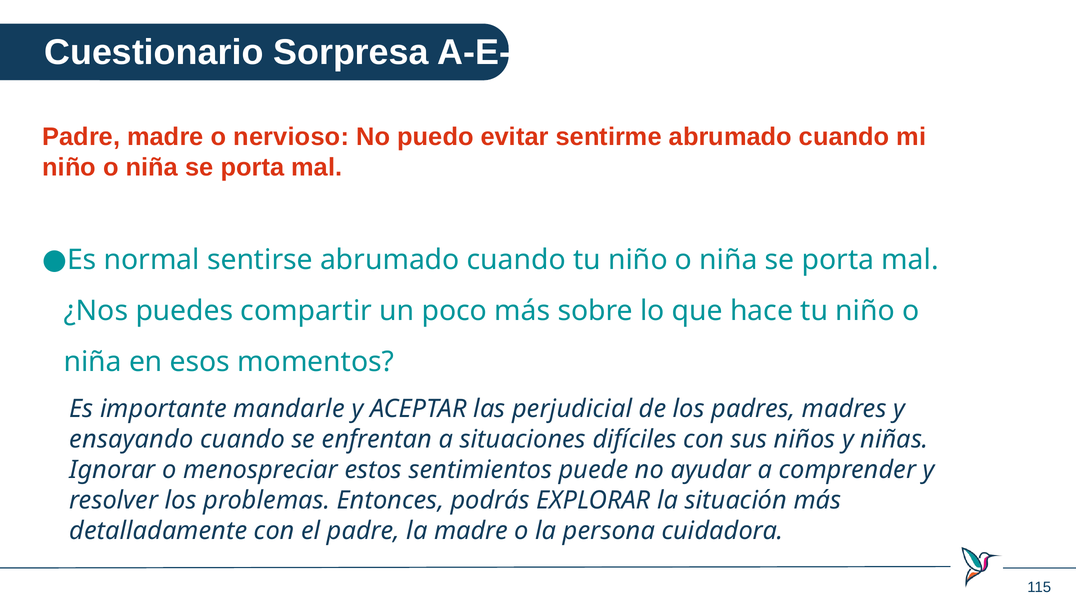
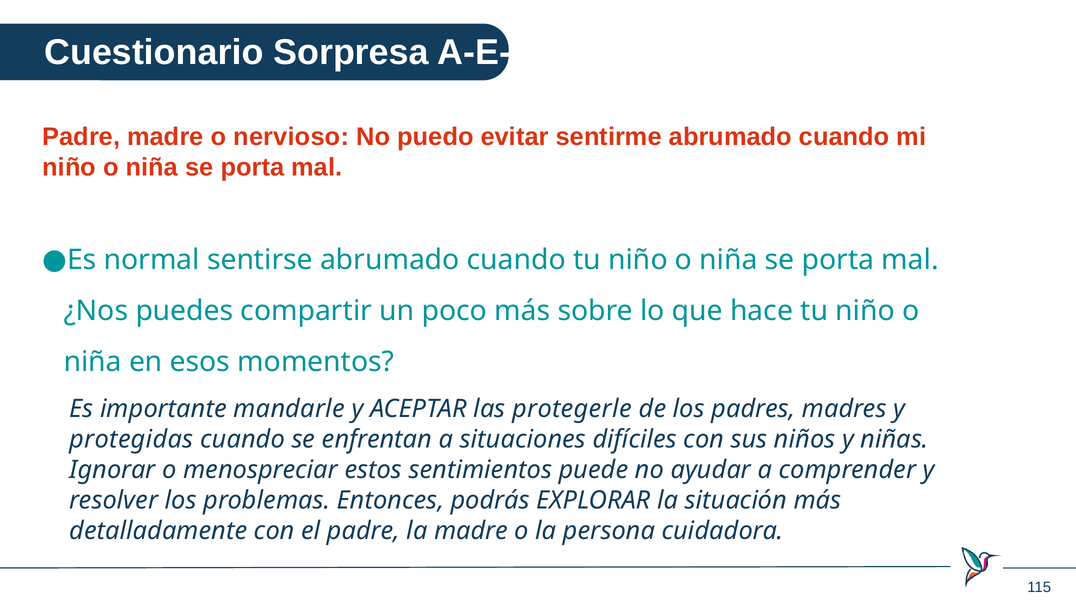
perjudicial: perjudicial -> protegerle (572, 409)
ensayando: ensayando -> protegidas (131, 439)
